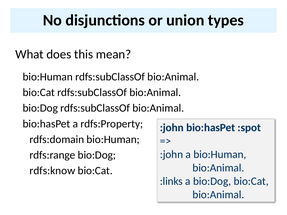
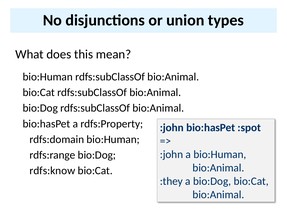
:links: :links -> :they (171, 181)
